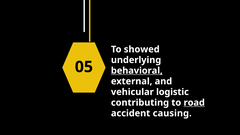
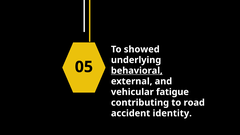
logistic: logistic -> fatigue (172, 92)
road underline: present -> none (194, 103)
causing: causing -> identity (172, 113)
